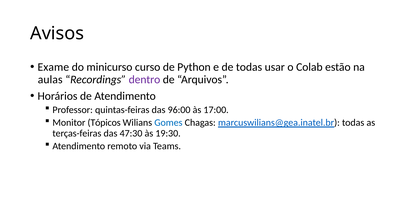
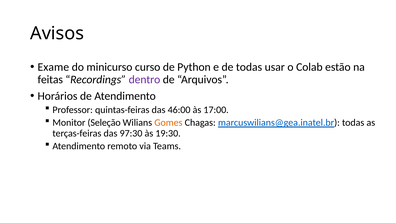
aulas: aulas -> feitas (50, 79)
96:00: 96:00 -> 46:00 (179, 110)
Tópicos: Tópicos -> Seleção (104, 122)
Gomes colour: blue -> orange (168, 122)
47:30: 47:30 -> 97:30 (131, 133)
